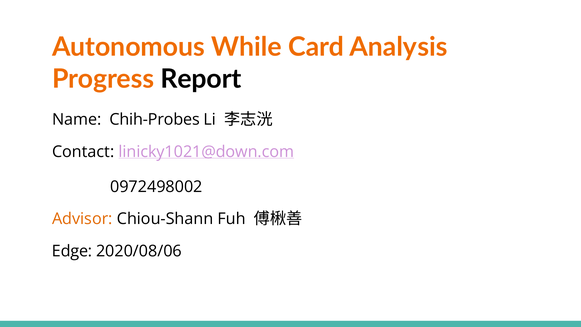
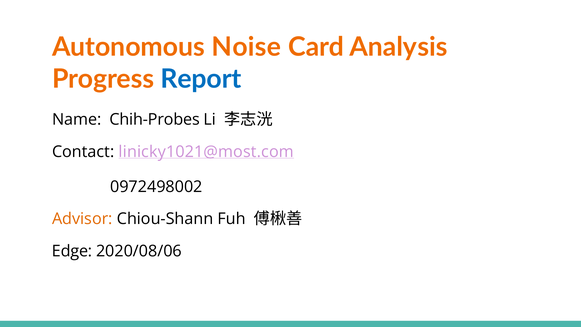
While: While -> Noise (246, 47)
Report colour: black -> blue (201, 79)
linicky1021@down.com: linicky1021@down.com -> linicky1021@most.com (206, 152)
